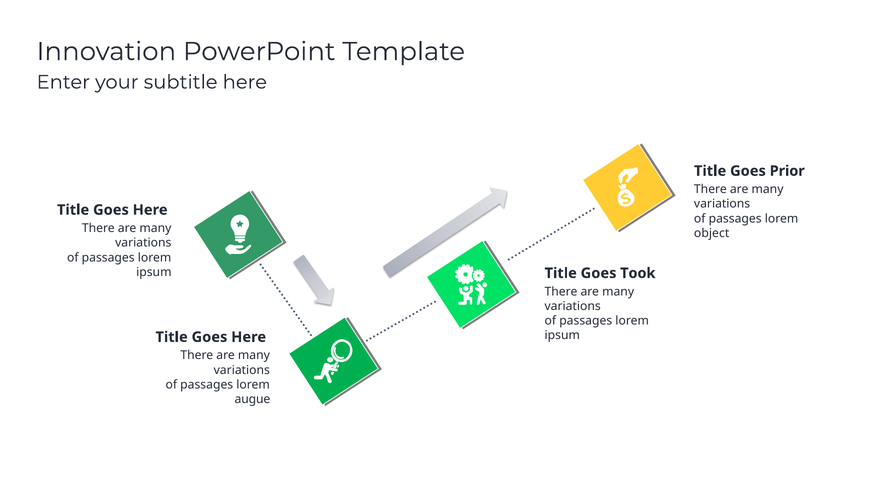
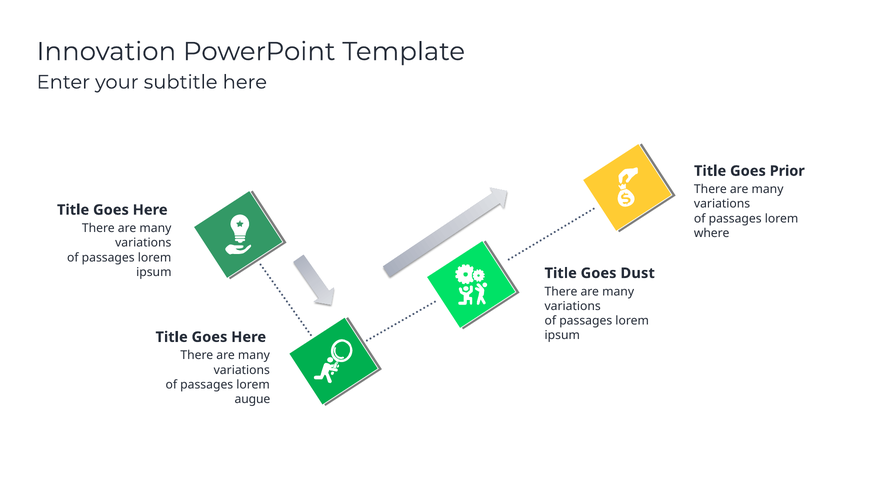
object: object -> where (712, 233)
Took: Took -> Dust (638, 273)
